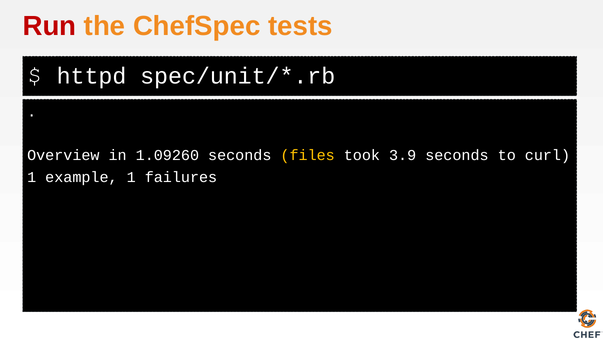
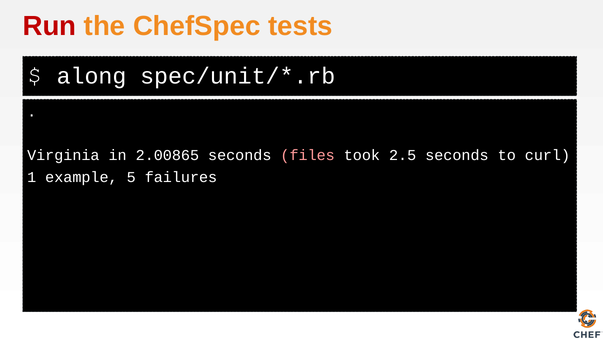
httpd: httpd -> along (91, 76)
Overview: Overview -> Virginia (63, 156)
1.09260: 1.09260 -> 2.00865 (167, 156)
files colour: yellow -> pink (308, 156)
3.9: 3.9 -> 2.5 (403, 156)
example 1: 1 -> 5 (131, 177)
